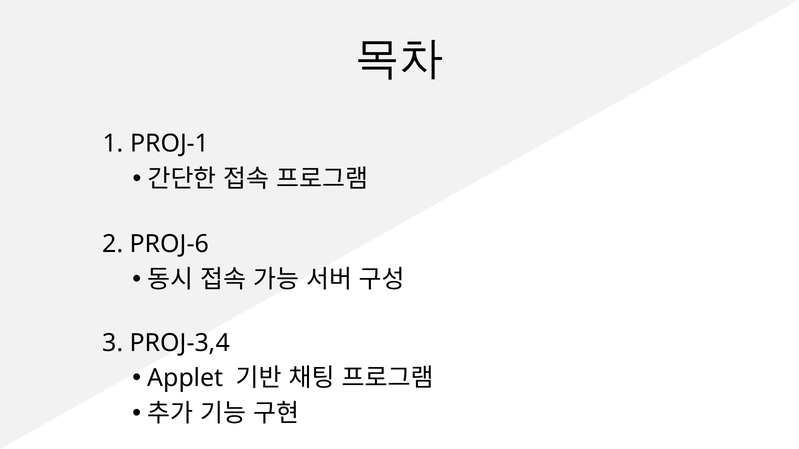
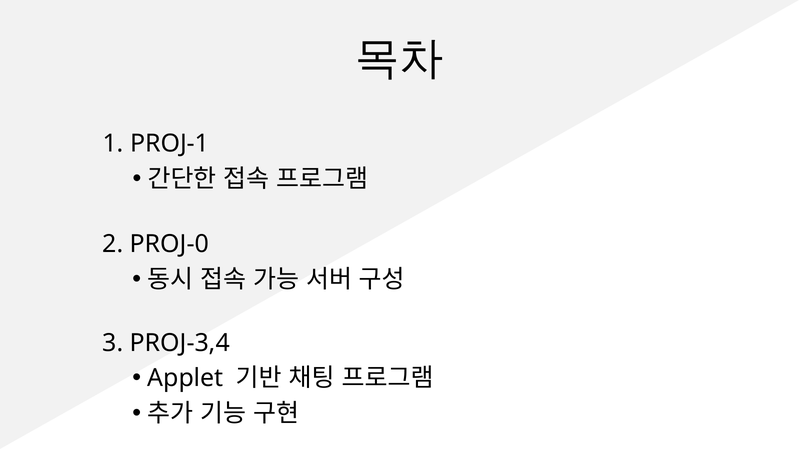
PROJ-6: PROJ-6 -> PROJ-0 (169, 244)
